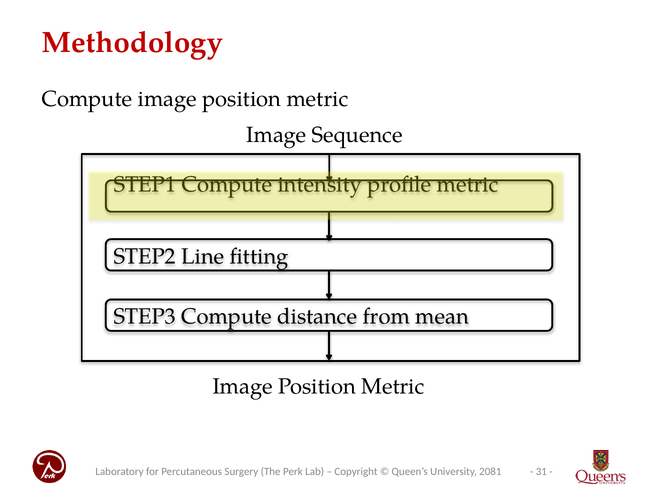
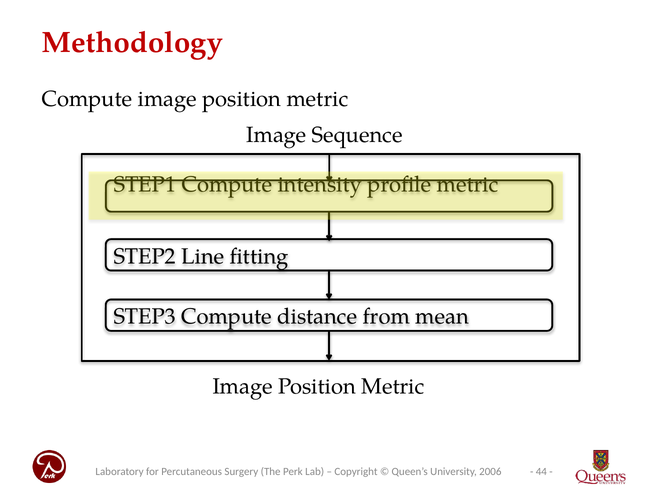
31: 31 -> 44 (541, 471)
2081: 2081 -> 2006 (490, 471)
